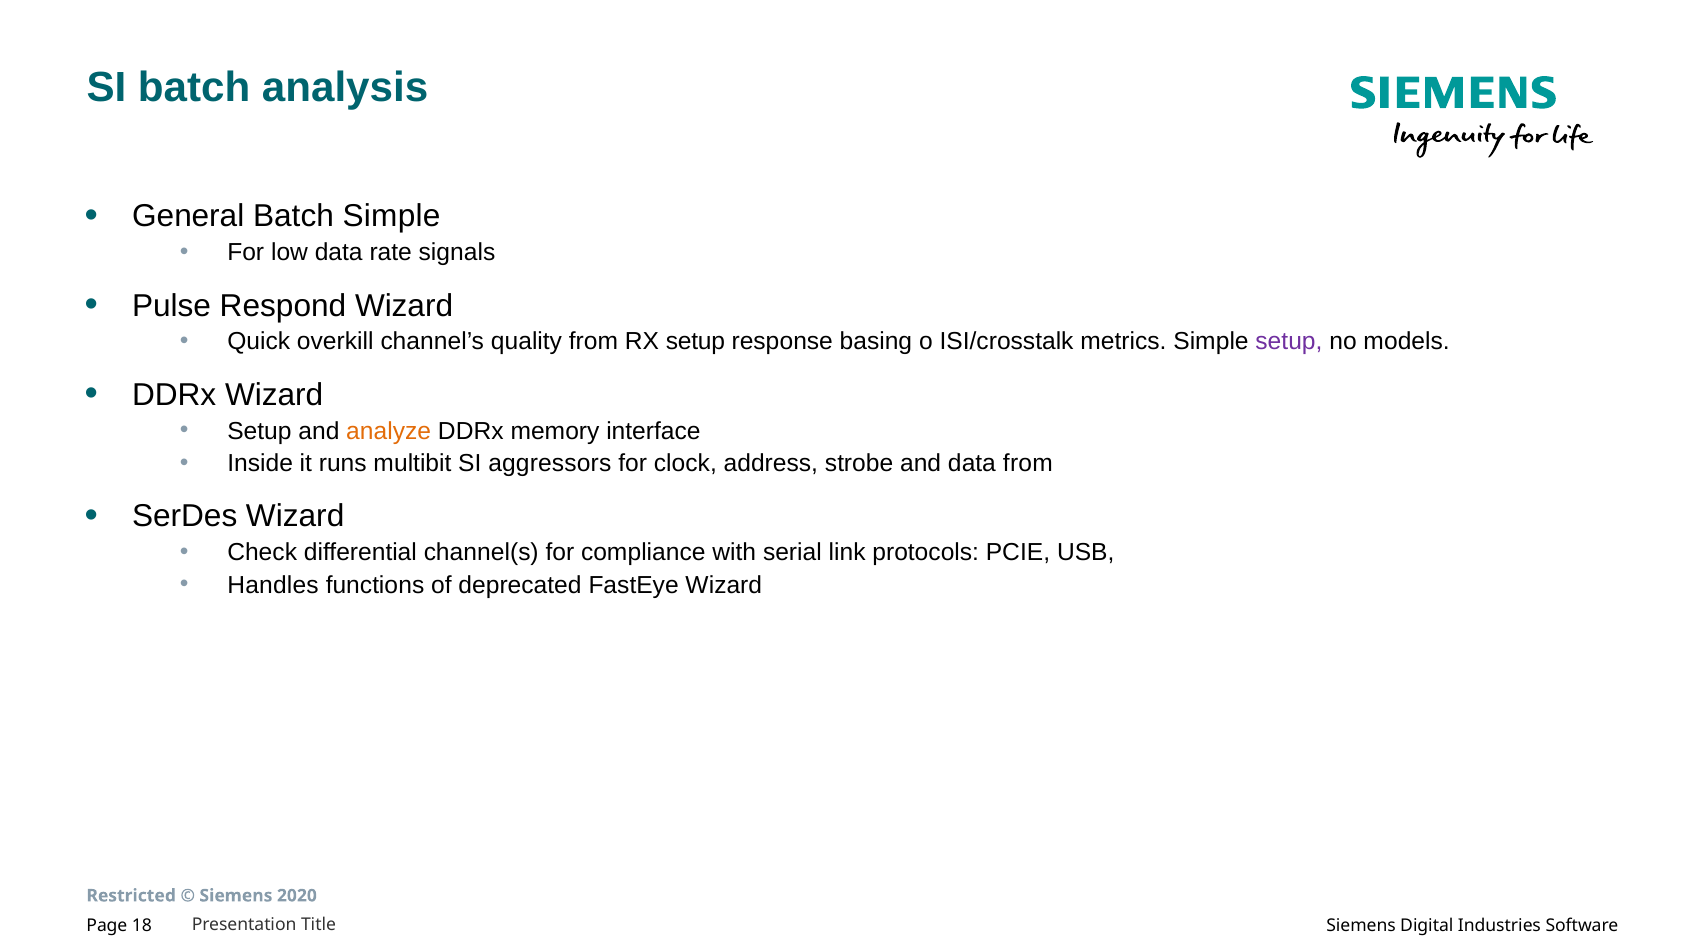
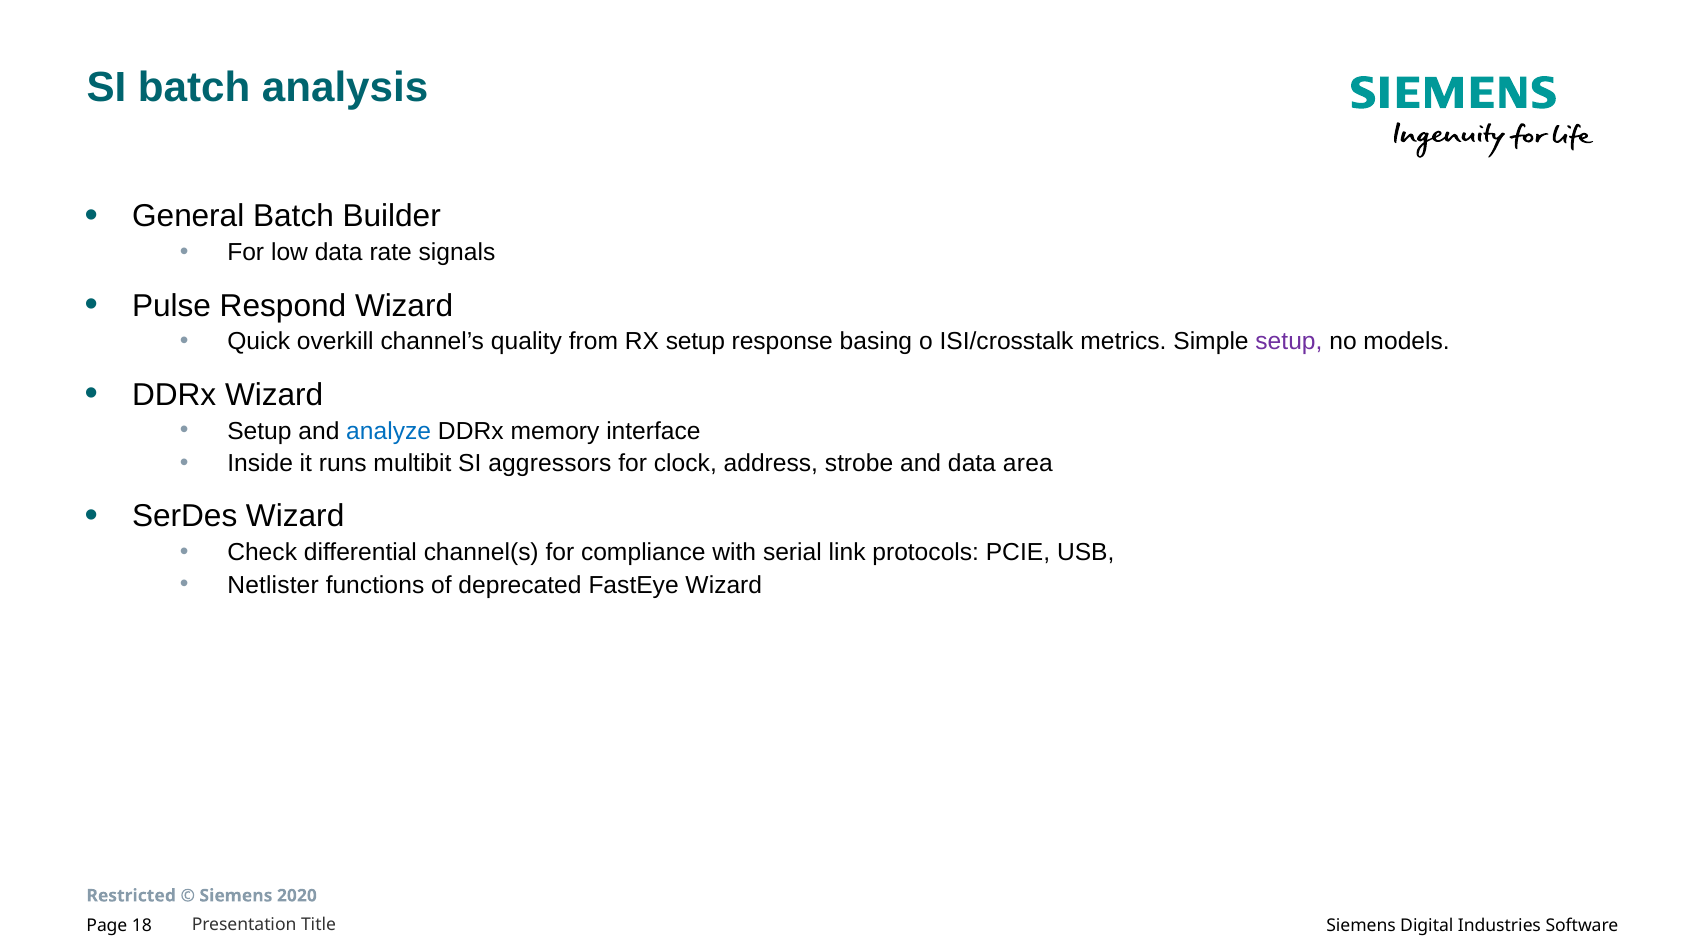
Batch Simple: Simple -> Builder (392, 217)
analyze colour: orange -> blue (389, 431)
data from: from -> area (1028, 464)
Handles: Handles -> Netlister (273, 585)
